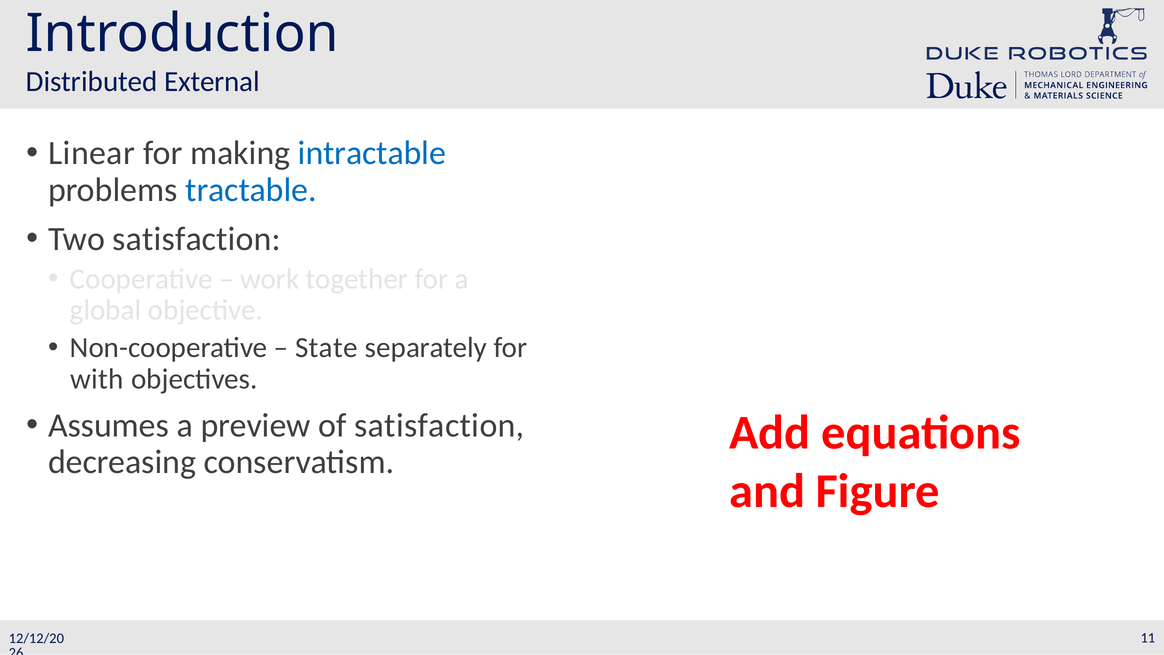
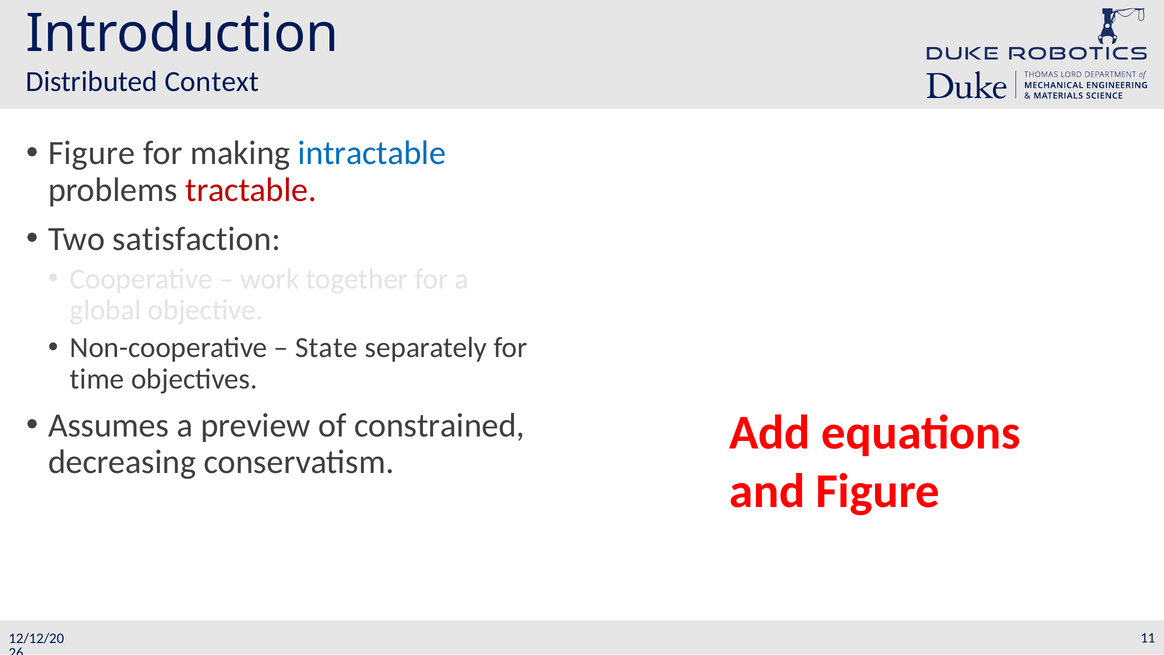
External: External -> Context (212, 81)
Linear: Linear -> Figure (92, 153)
tractable colour: blue -> red (251, 190)
with: with -> time (97, 379)
of satisfaction: satisfaction -> constrained (439, 425)
